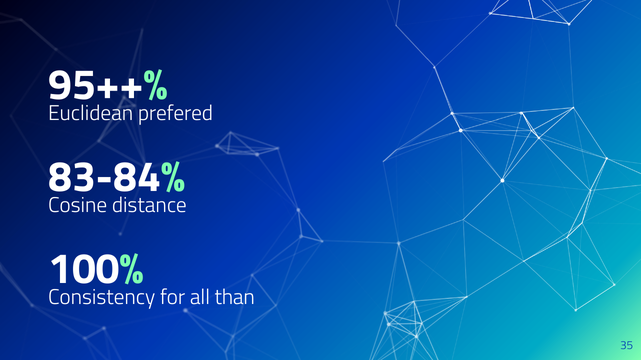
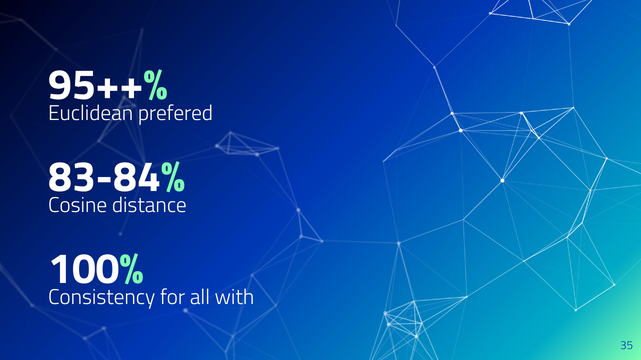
than: than -> with (235, 298)
